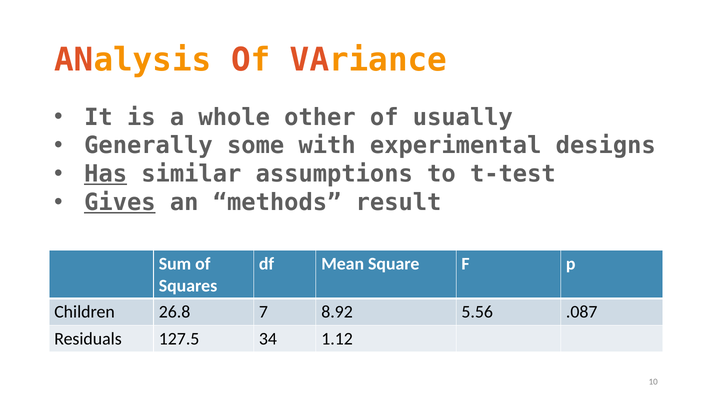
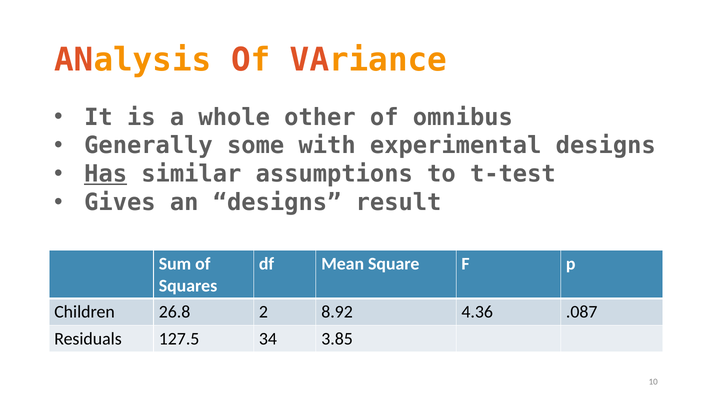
usually: usually -> omnibus (463, 117)
Gives underline: present -> none (120, 203)
an methods: methods -> designs (277, 203)
7: 7 -> 2 (263, 312)
5.56: 5.56 -> 4.36 (477, 312)
1.12: 1.12 -> 3.85 (337, 339)
